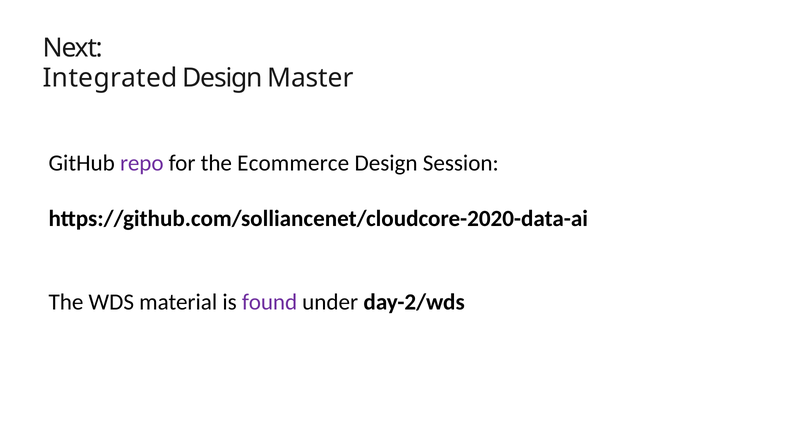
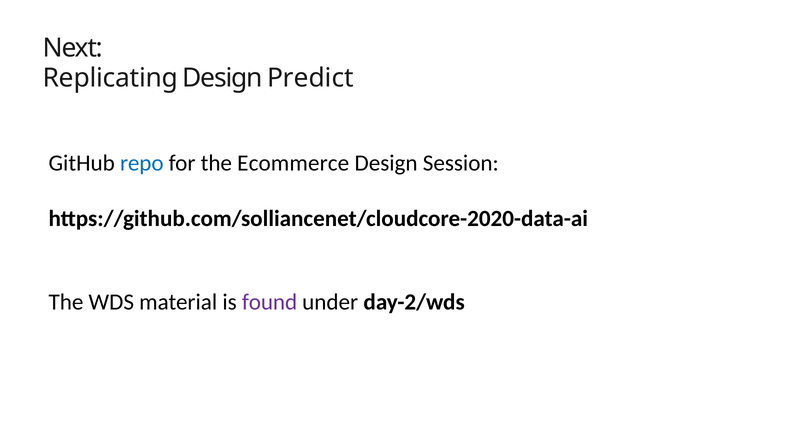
Integrated: Integrated -> Replicating (110, 78)
Master: Master -> Predict (310, 78)
repo colour: purple -> blue (142, 163)
